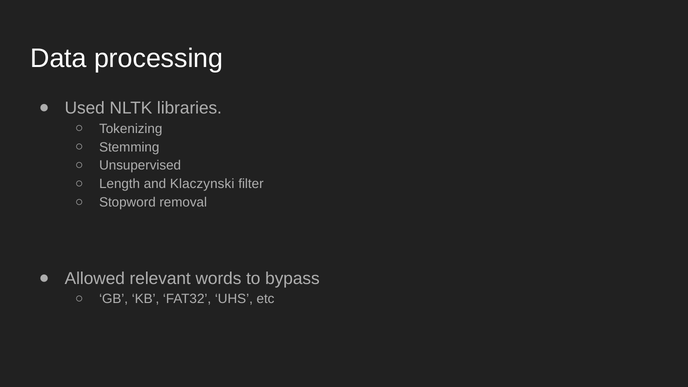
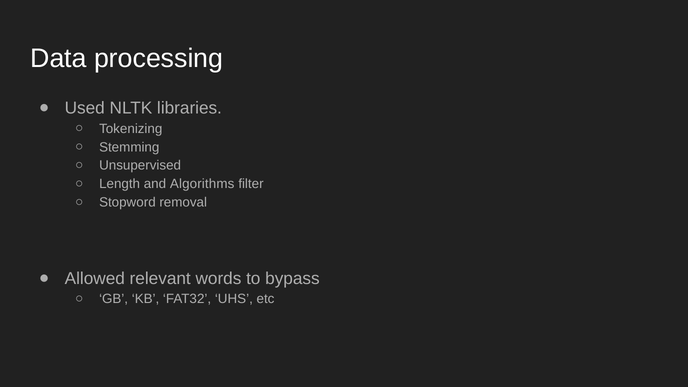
Klaczynski: Klaczynski -> Algorithms (202, 184)
